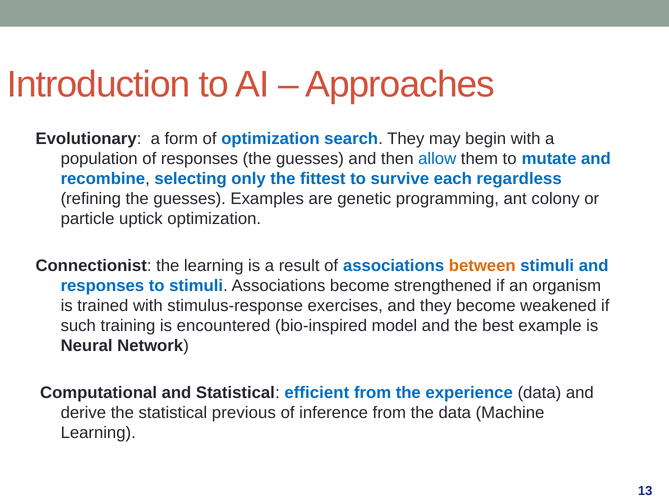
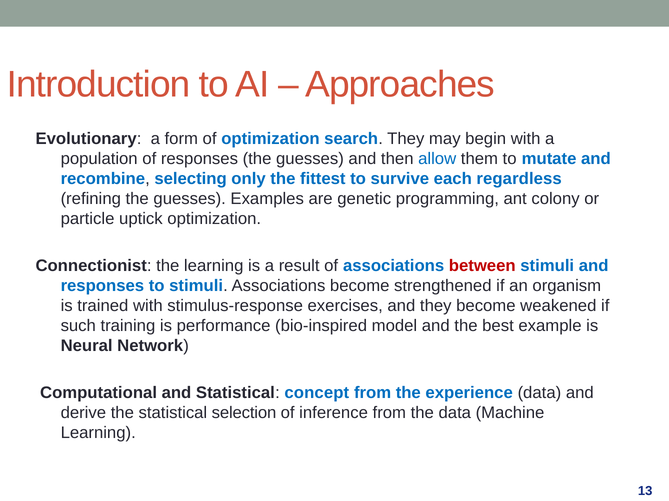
between colour: orange -> red (482, 266)
encountered: encountered -> performance (224, 326)
efficient: efficient -> concept (317, 393)
previous: previous -> selection (244, 413)
